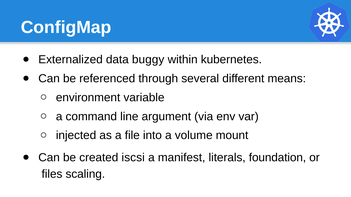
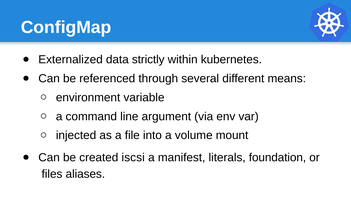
buggy: buggy -> strictly (148, 60)
scaling: scaling -> aliases (85, 174)
